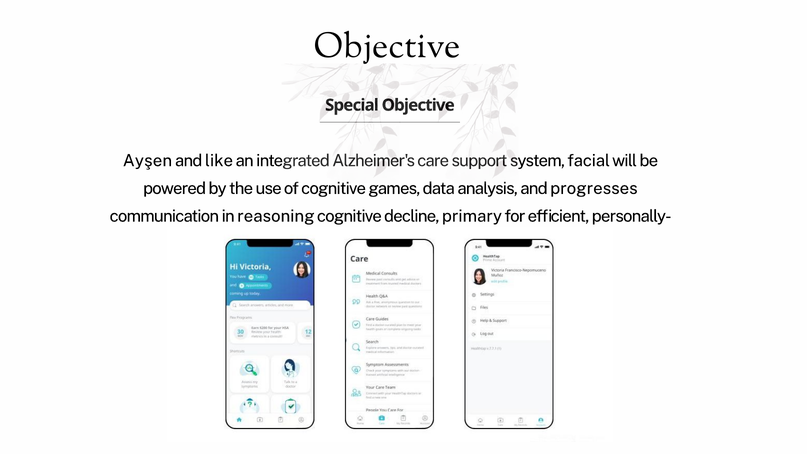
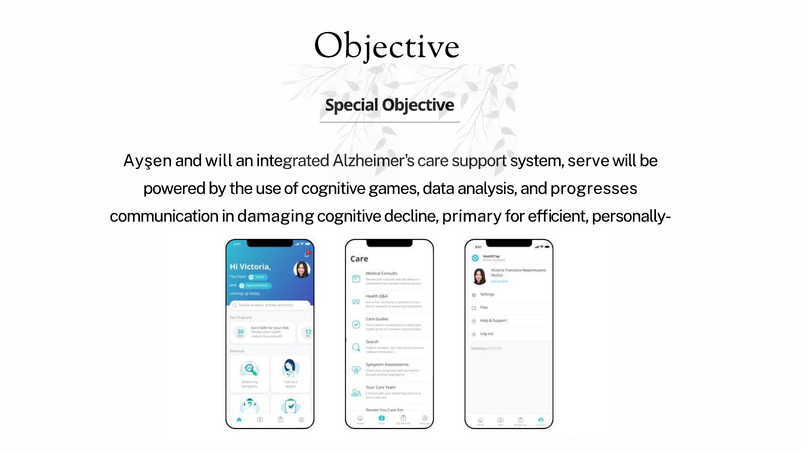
and like: like -> will (219, 161)
facial: facial -> serve (589, 161)
reasoning: reasoning -> damaging (276, 216)
